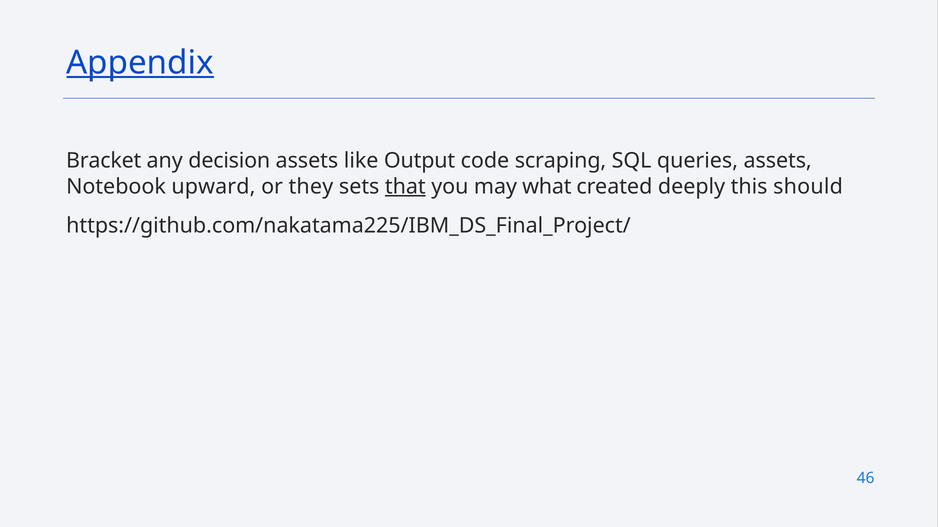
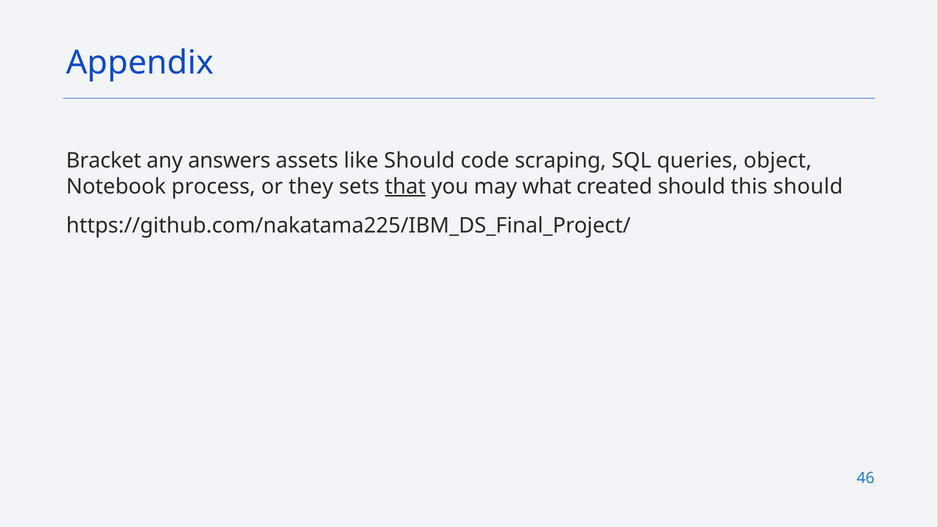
Appendix underline: present -> none (140, 63)
decision: decision -> answers (229, 161)
like Output: Output -> Should (419, 161)
queries assets: assets -> object (778, 161)
upward: upward -> process (213, 187)
created deeply: deeply -> should (692, 187)
